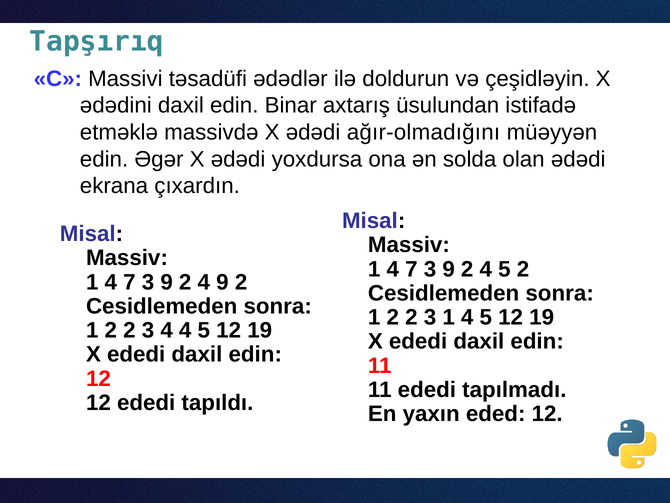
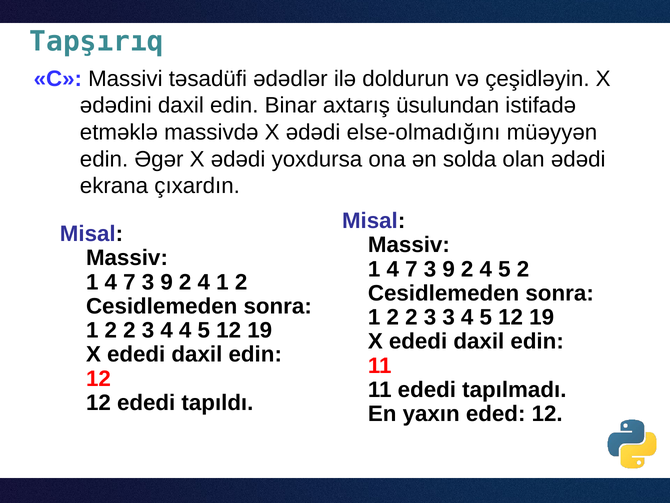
ağır-olmadığını: ağır-olmadığını -> else-olmadığını (424, 132)
4 9: 9 -> 1 (222, 282)
3 1: 1 -> 3 (449, 317)
